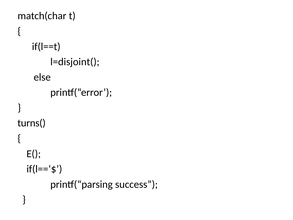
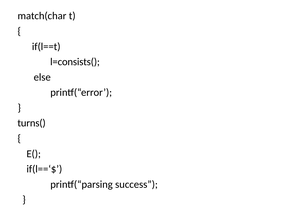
l=disjoint(: l=disjoint( -> l=consists( (75, 62)
